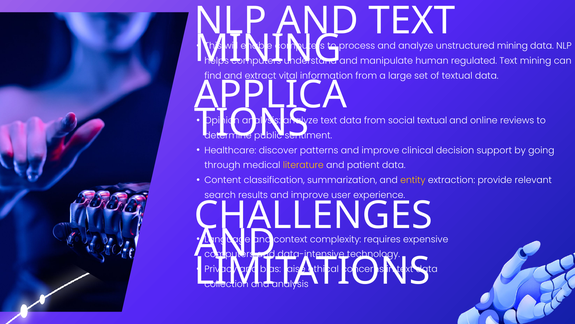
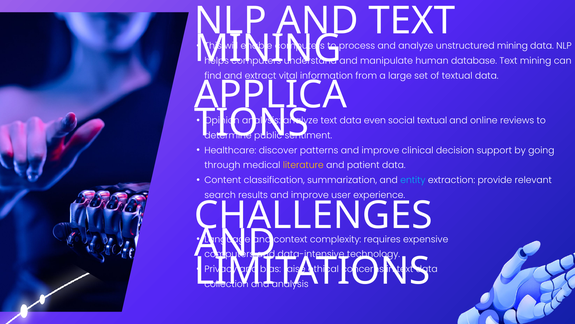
regulated: regulated -> database (474, 61)
data from: from -> even (375, 120)
entity colour: yellow -> light blue (413, 180)
